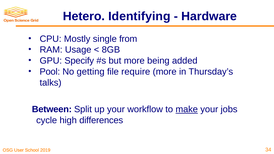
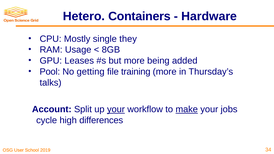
Identifying: Identifying -> Containers (139, 16)
from: from -> they (128, 39)
Specify: Specify -> Leases (79, 61)
require: require -> training (136, 72)
Between: Between -> Account (52, 109)
your underline: none -> present (116, 109)
